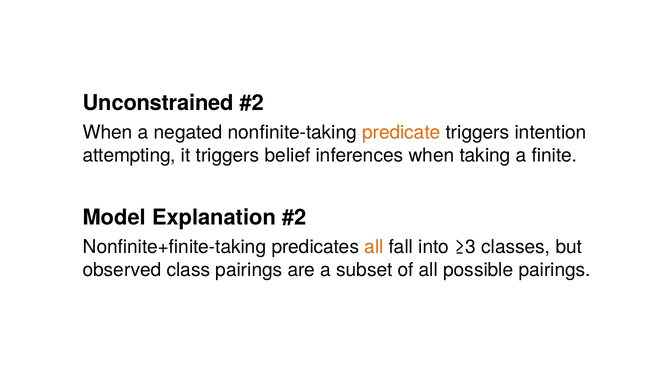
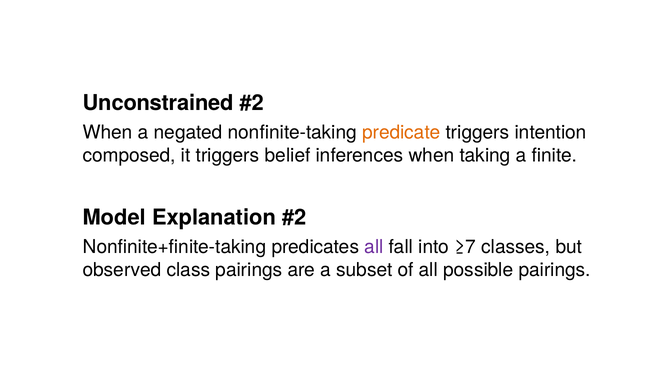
attempting: attempting -> composed (129, 156)
all colour: orange -> purple (374, 247)
≥3: ≥3 -> ≥7 (465, 247)
